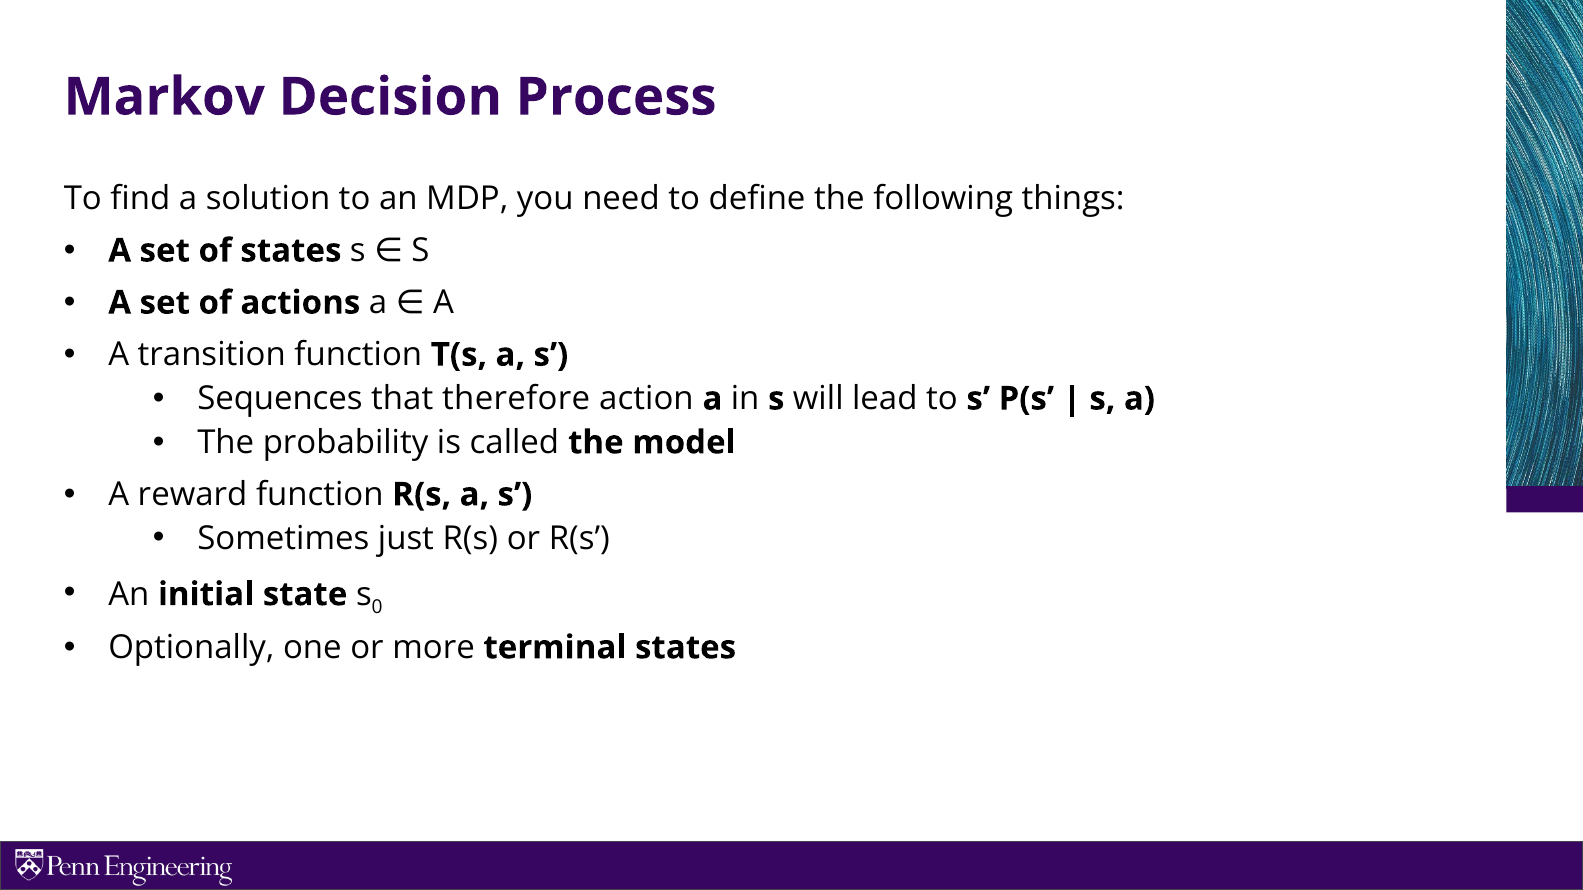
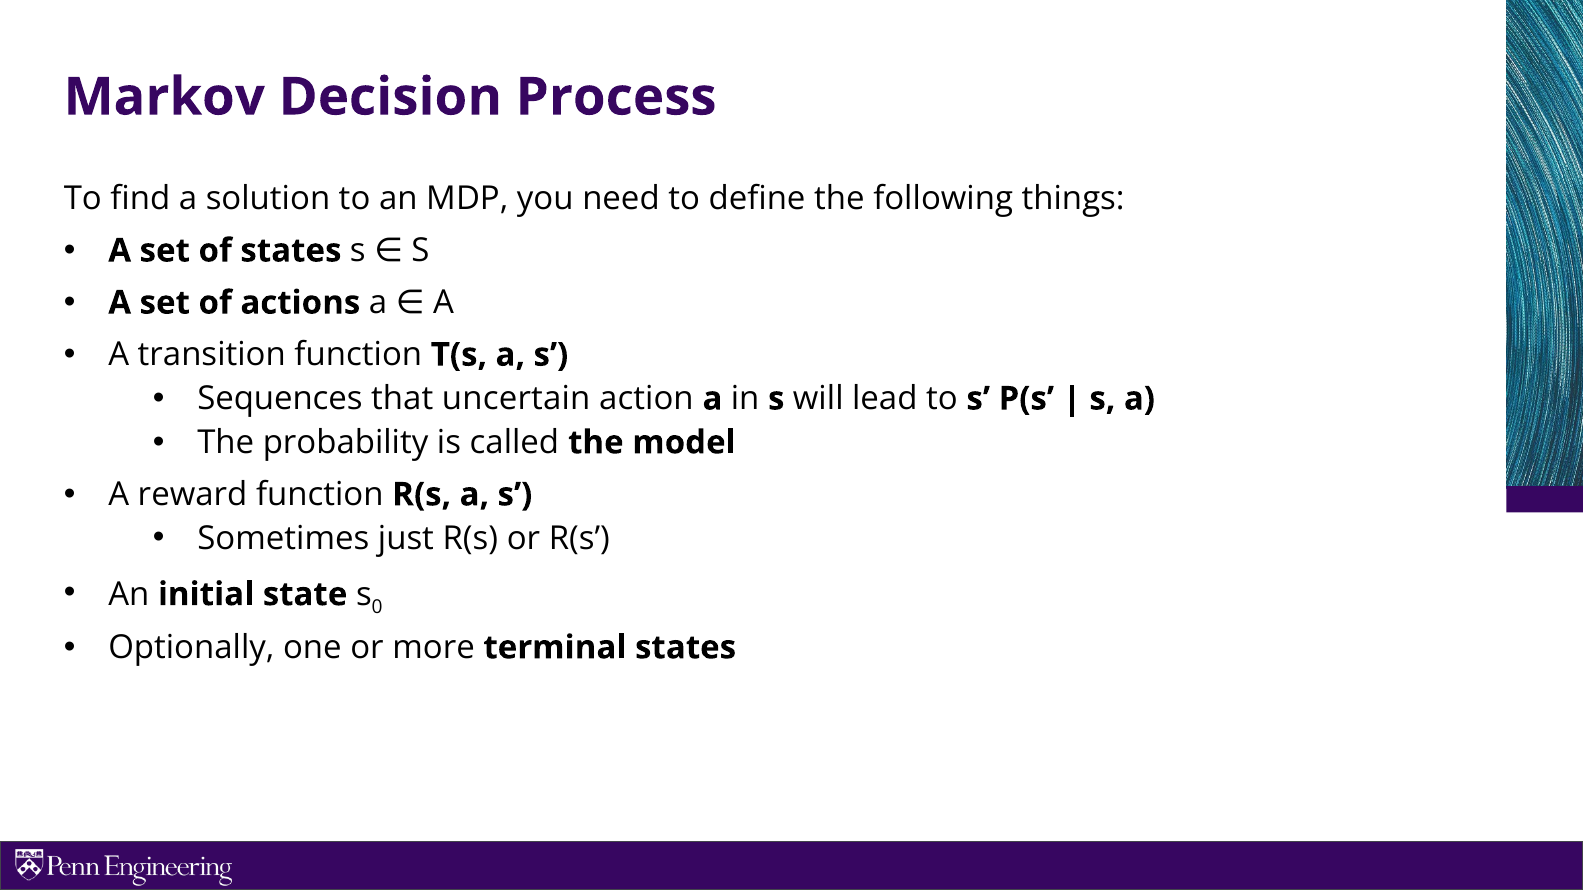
therefore: therefore -> uncertain (516, 399)
